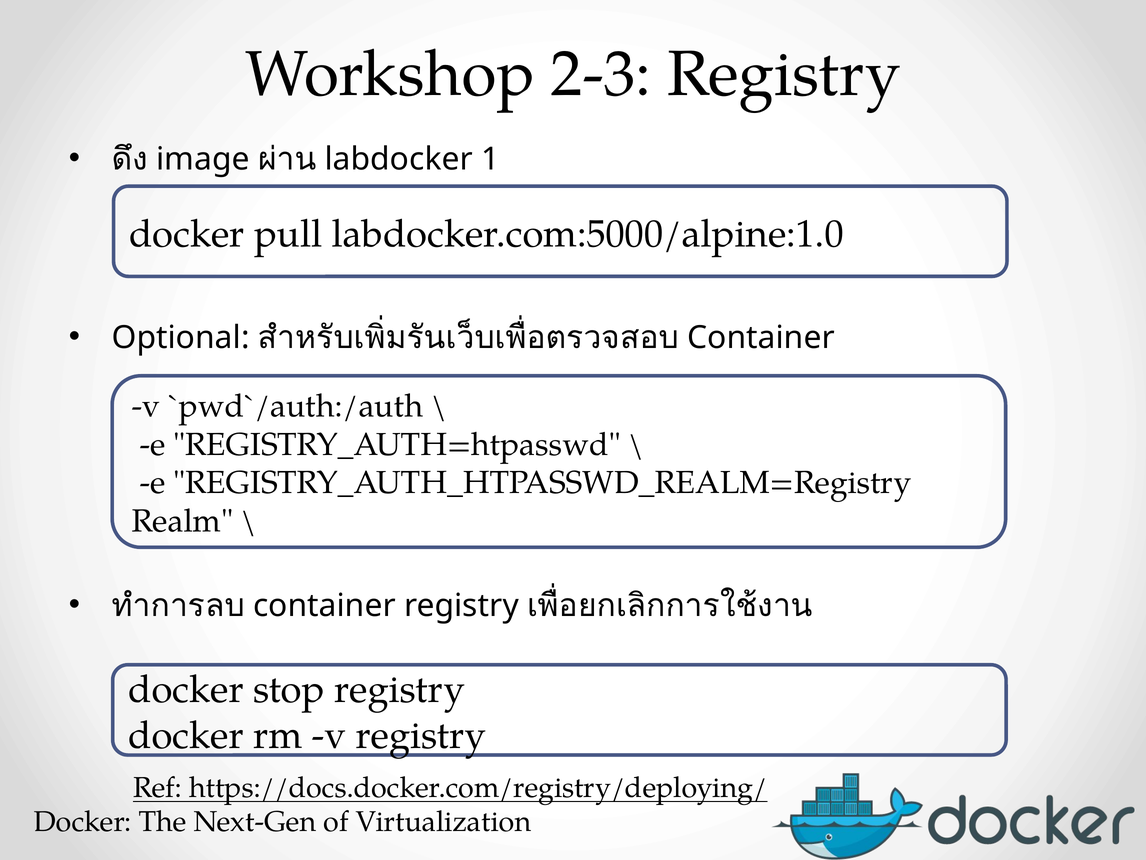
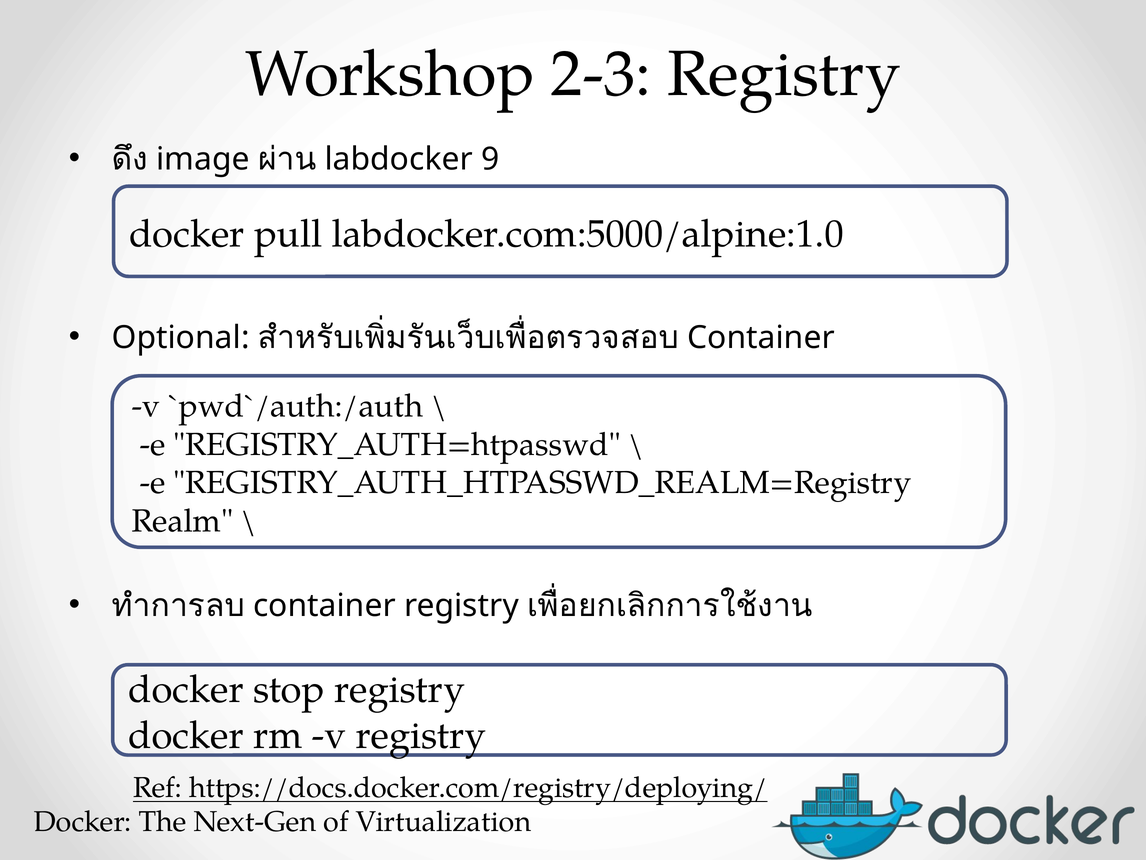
1: 1 -> 9 (490, 159)
